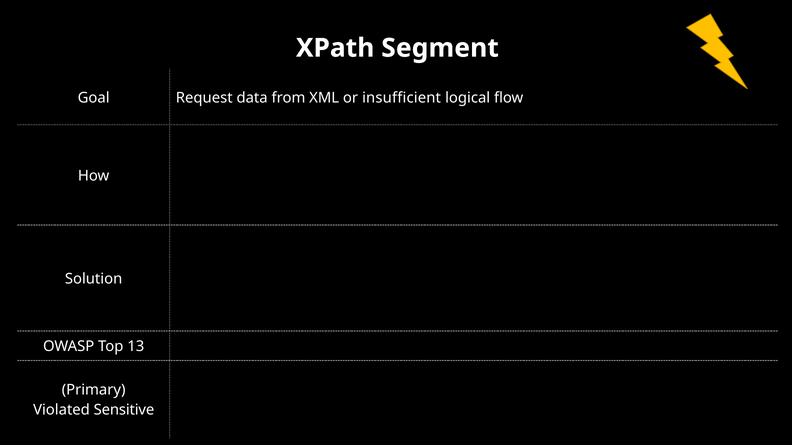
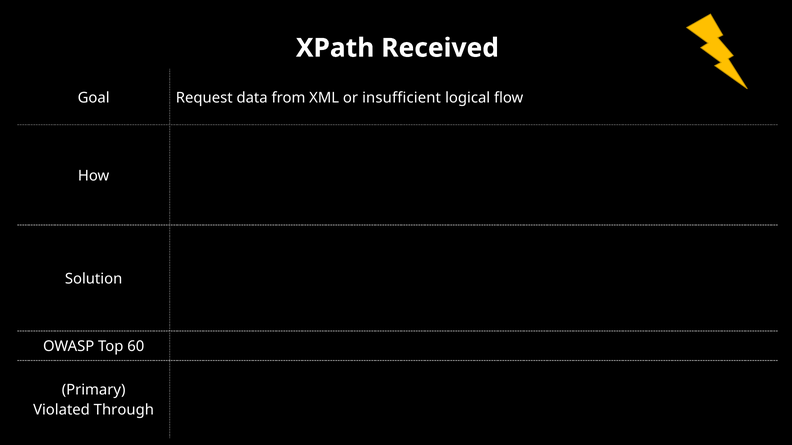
Segment: Segment -> Received (440, 48)
13: 13 -> 60 (136, 347)
Sensitive: Sensitive -> Through (124, 410)
